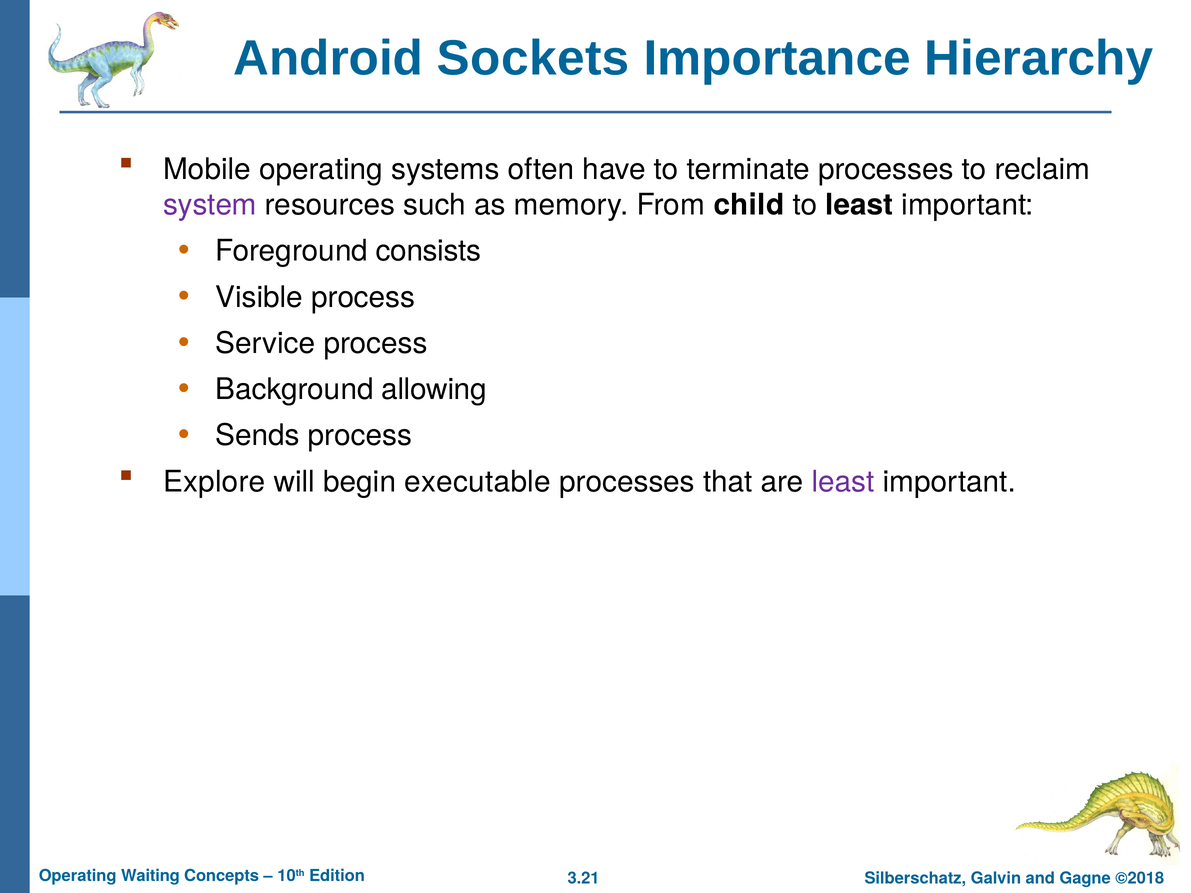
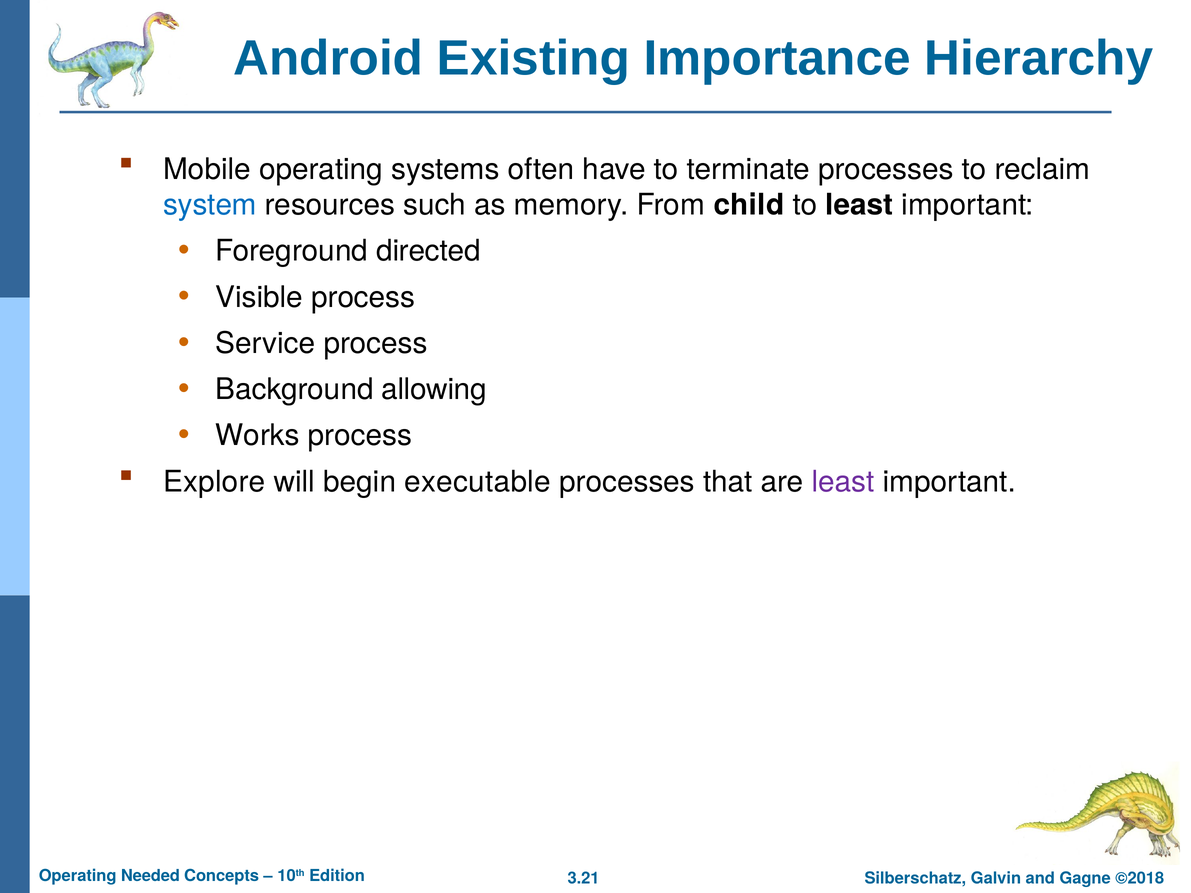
Sockets: Sockets -> Existing (533, 58)
system colour: purple -> blue (210, 205)
consists: consists -> directed (428, 251)
Sends: Sends -> Works (258, 436)
Waiting: Waiting -> Needed (150, 876)
